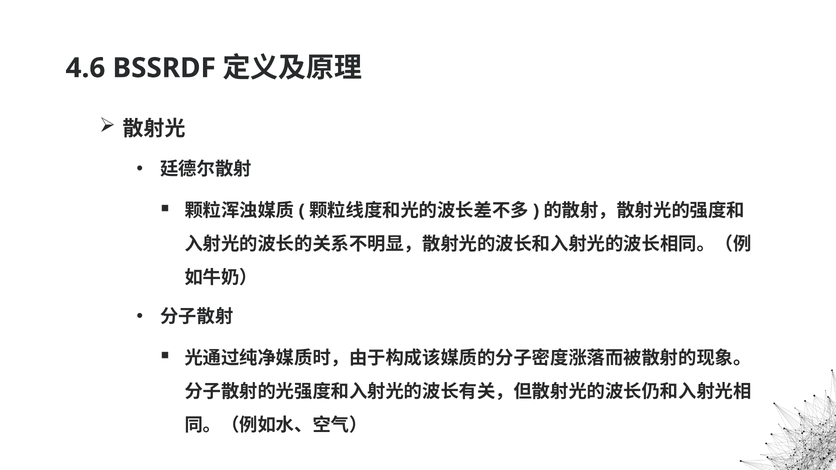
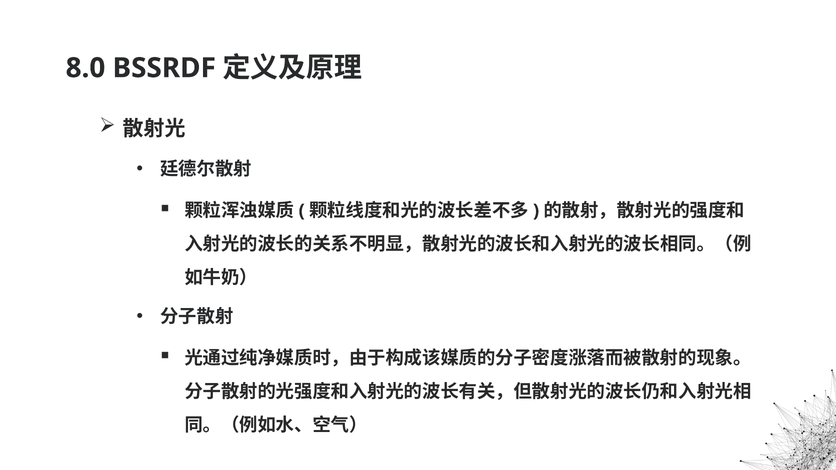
4.6: 4.6 -> 8.0 (85, 68)
